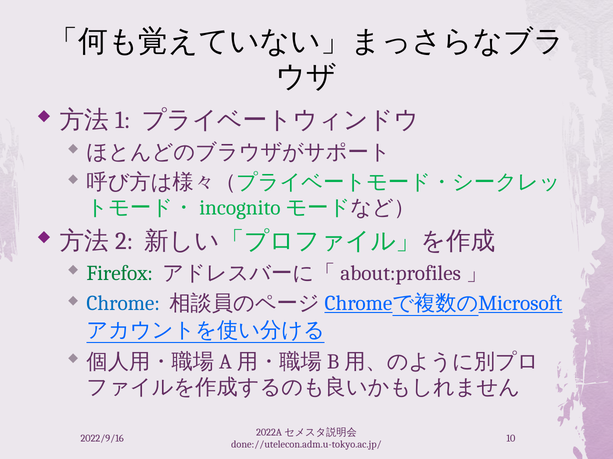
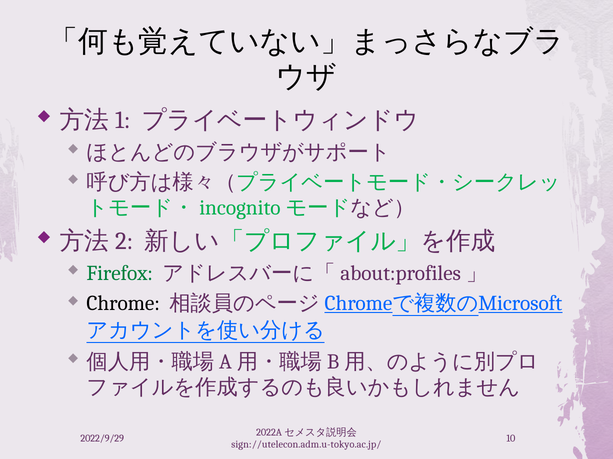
Chrome colour: blue -> black (123, 304)
2022/9/16: 2022/9/16 -> 2022/9/29 (102, 439)
done://utelecon.adm.u-tokyo.ac.jp/: done://utelecon.adm.u-tokyo.ac.jp/ -> sign://utelecon.adm.u-tokyo.ac.jp/ (306, 445)
